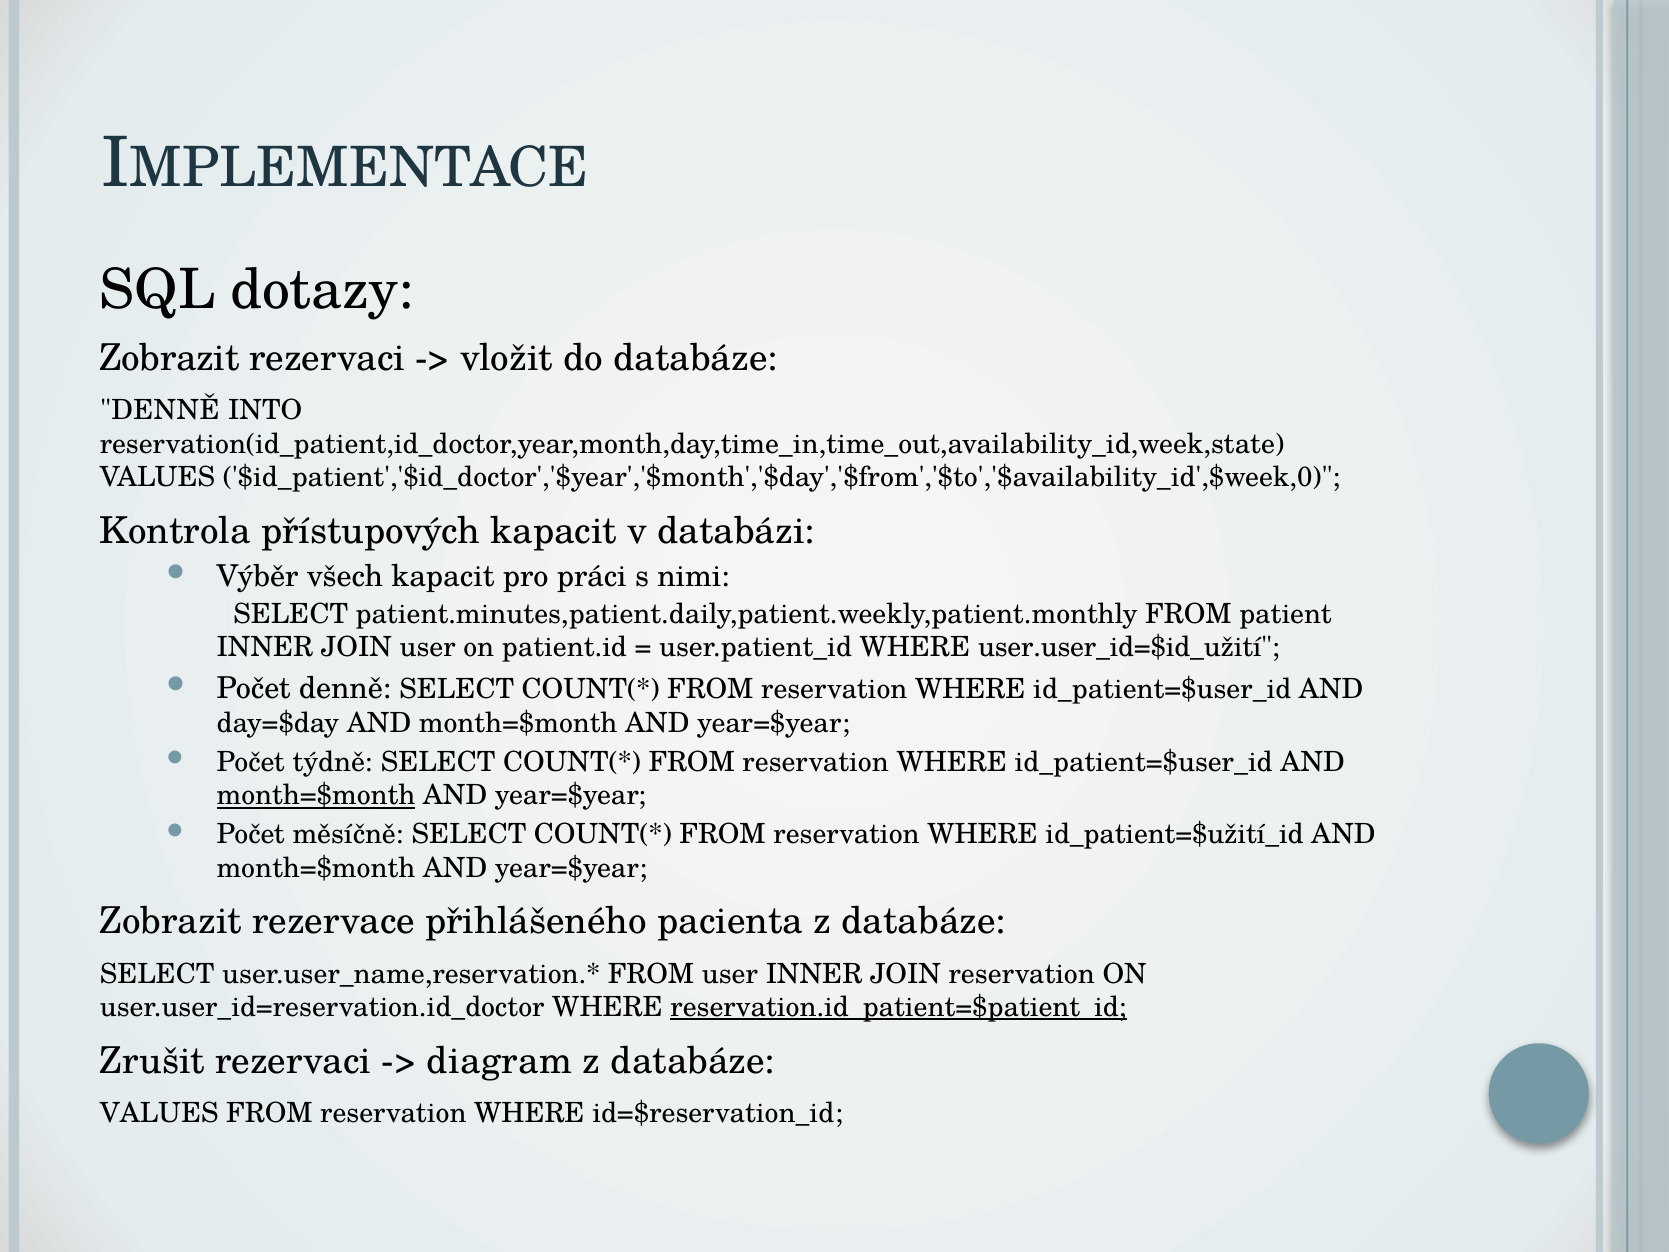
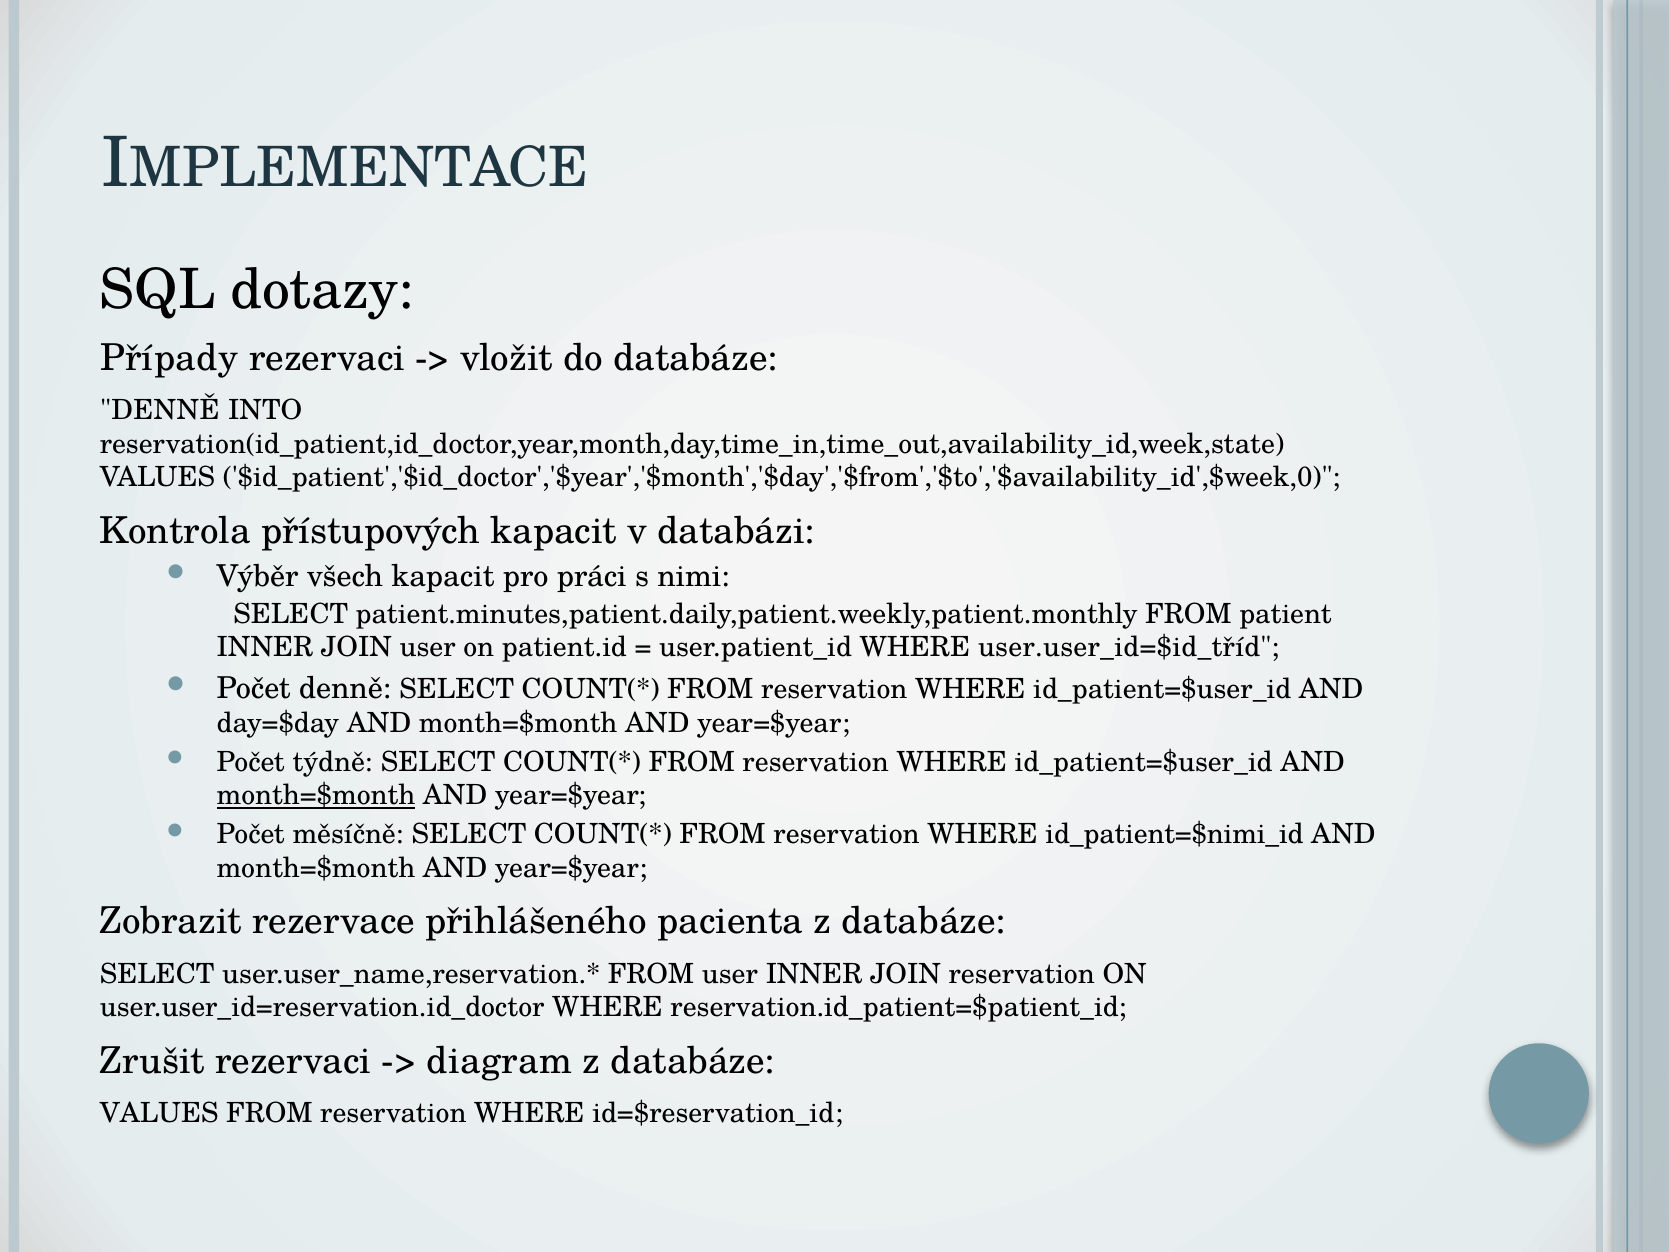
Zobrazit: Zobrazit -> Případy (169, 358)
user.user_id=$id_užití: user.user_id=$id_užití -> user.user_id=$id_tříd (1129, 648)
id_patient=$užití_id: id_patient=$užití_id -> id_patient=$nimi_id (1175, 835)
reservation.id_patient=$patient_id underline: present -> none (898, 1007)
